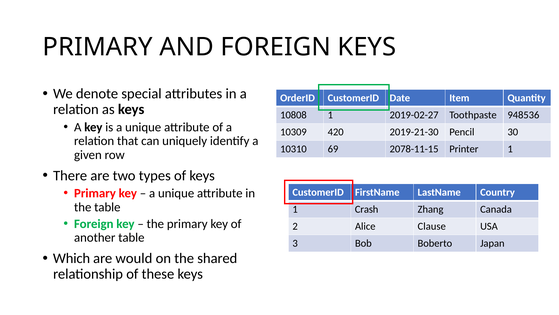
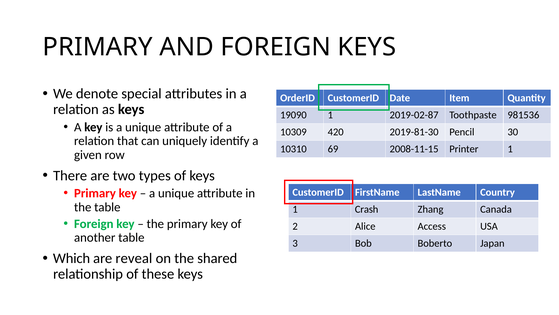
10808: 10808 -> 19090 (293, 115)
2019-02-27: 2019-02-27 -> 2019-02-87 (414, 115)
948536: 948536 -> 981536 (523, 115)
2019-21-30: 2019-21-30 -> 2019-81-30 (414, 132)
2078-11-15: 2078-11-15 -> 2008-11-15 (414, 149)
Clause: Clause -> Access (432, 226)
would: would -> reveal (134, 258)
